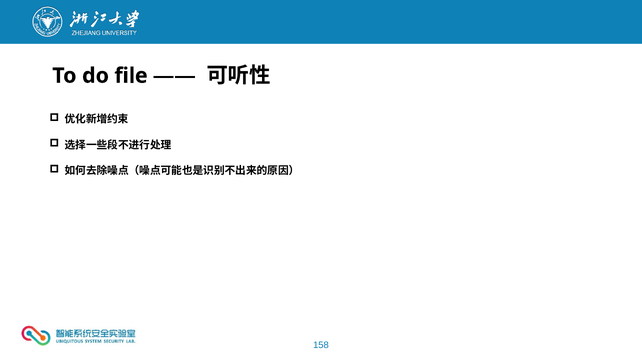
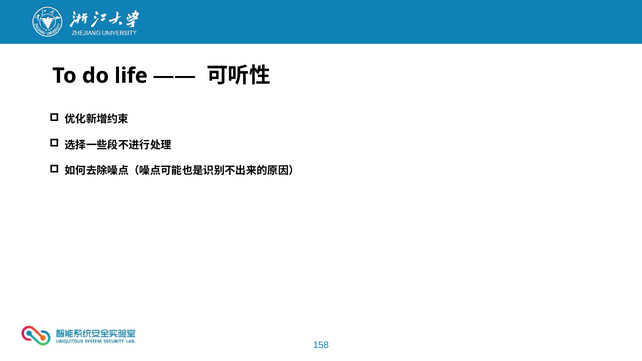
file: file -> life (131, 76)
